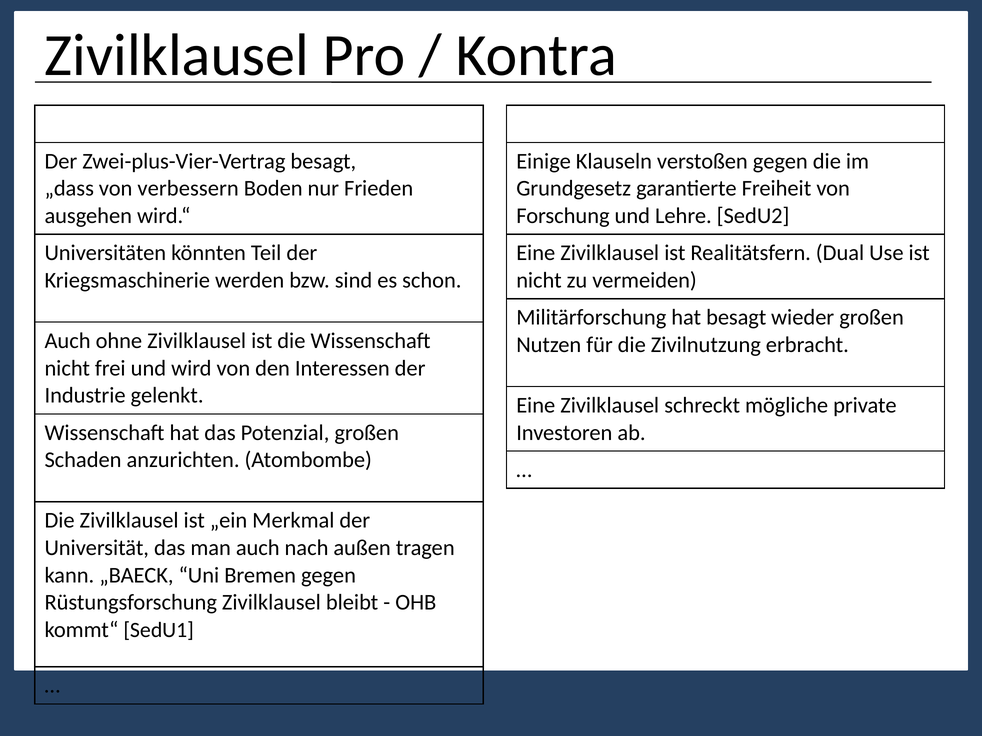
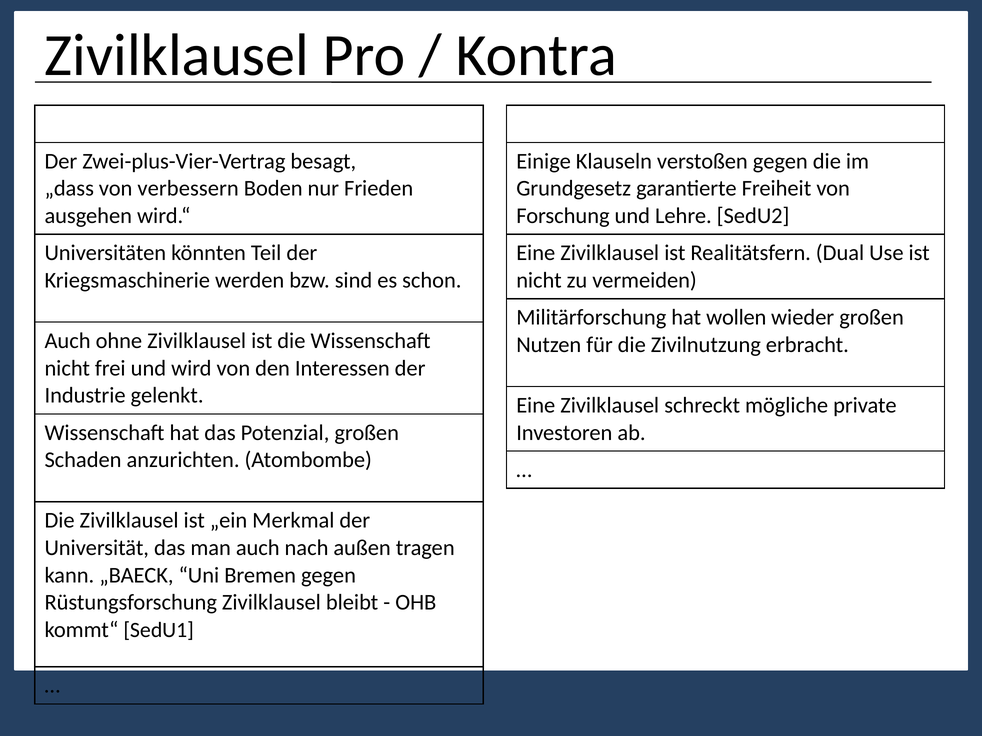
hat besagt: besagt -> wollen (736, 318)
